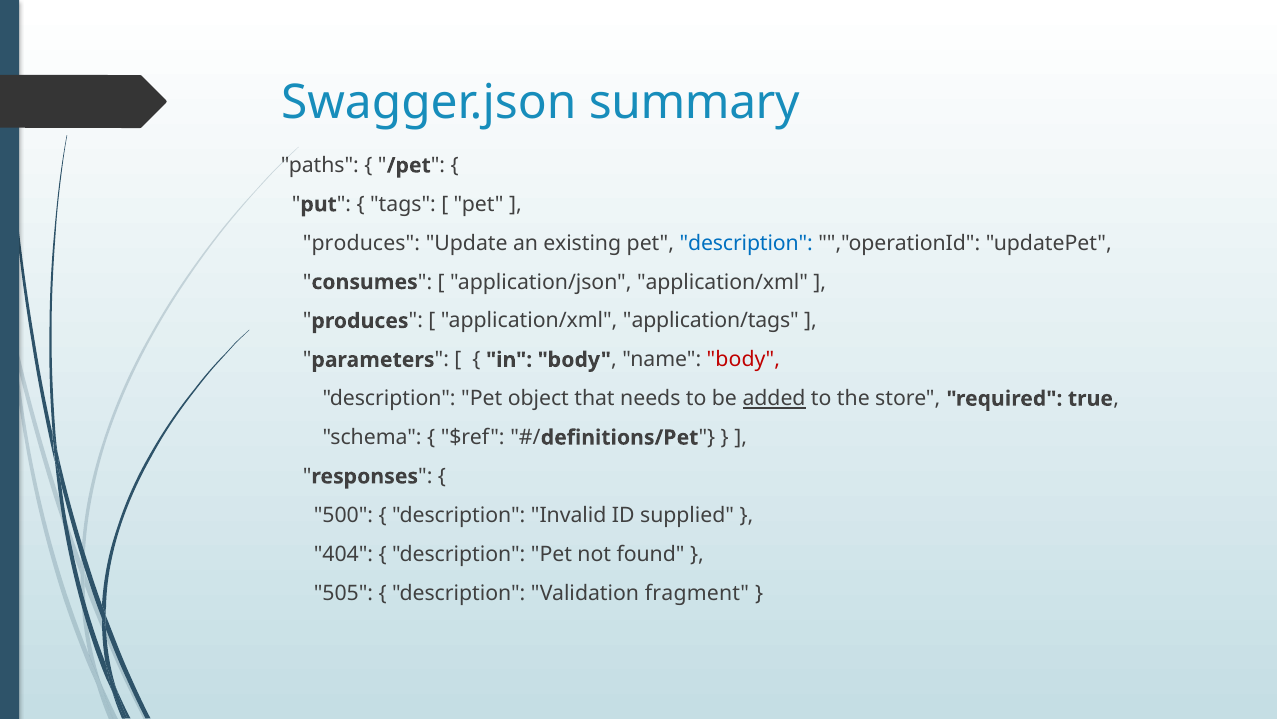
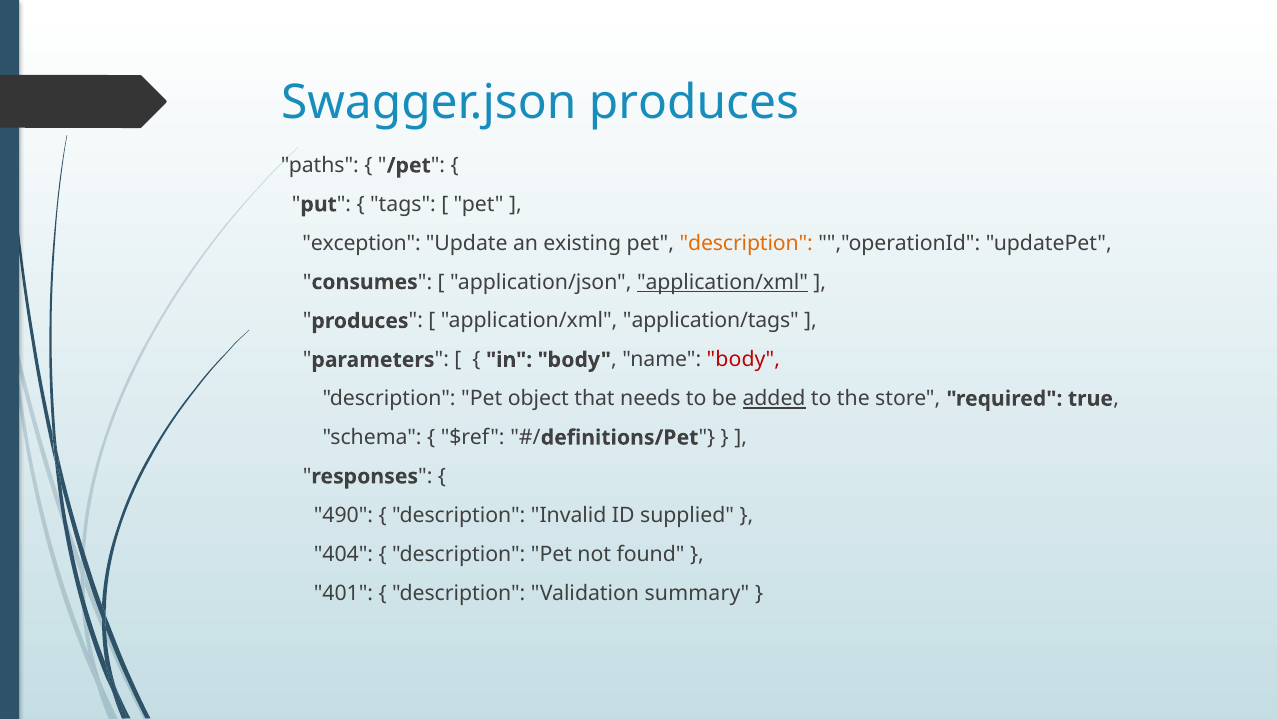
Swagger.json summary: summary -> produces (694, 102)
produces: produces -> exception (362, 243)
description colour: blue -> orange (746, 243)
application/xml underline: none -> present (723, 282)
500: 500 -> 490 (343, 515)
505: 505 -> 401 (343, 593)
fragment: fragment -> summary (697, 593)
